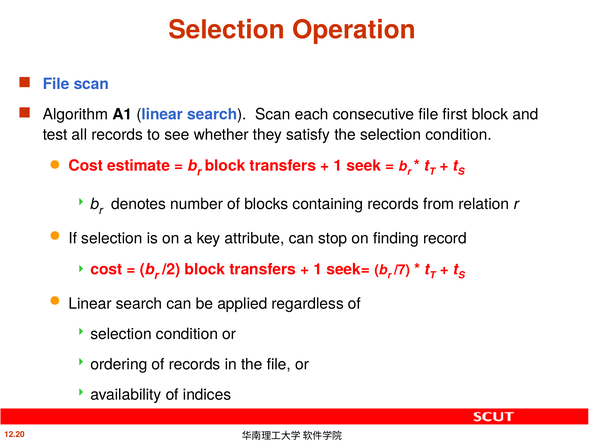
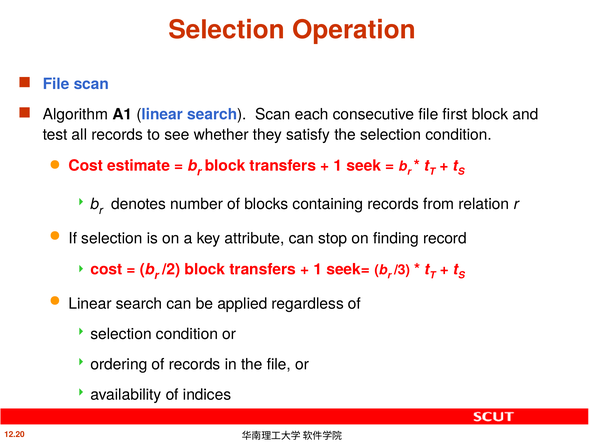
/7: /7 -> /3 (402, 270)
